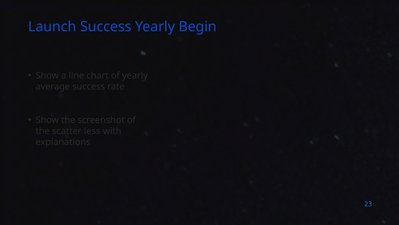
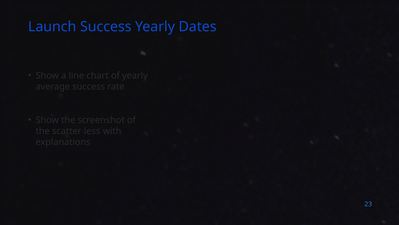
Begin: Begin -> Dates (198, 27)
